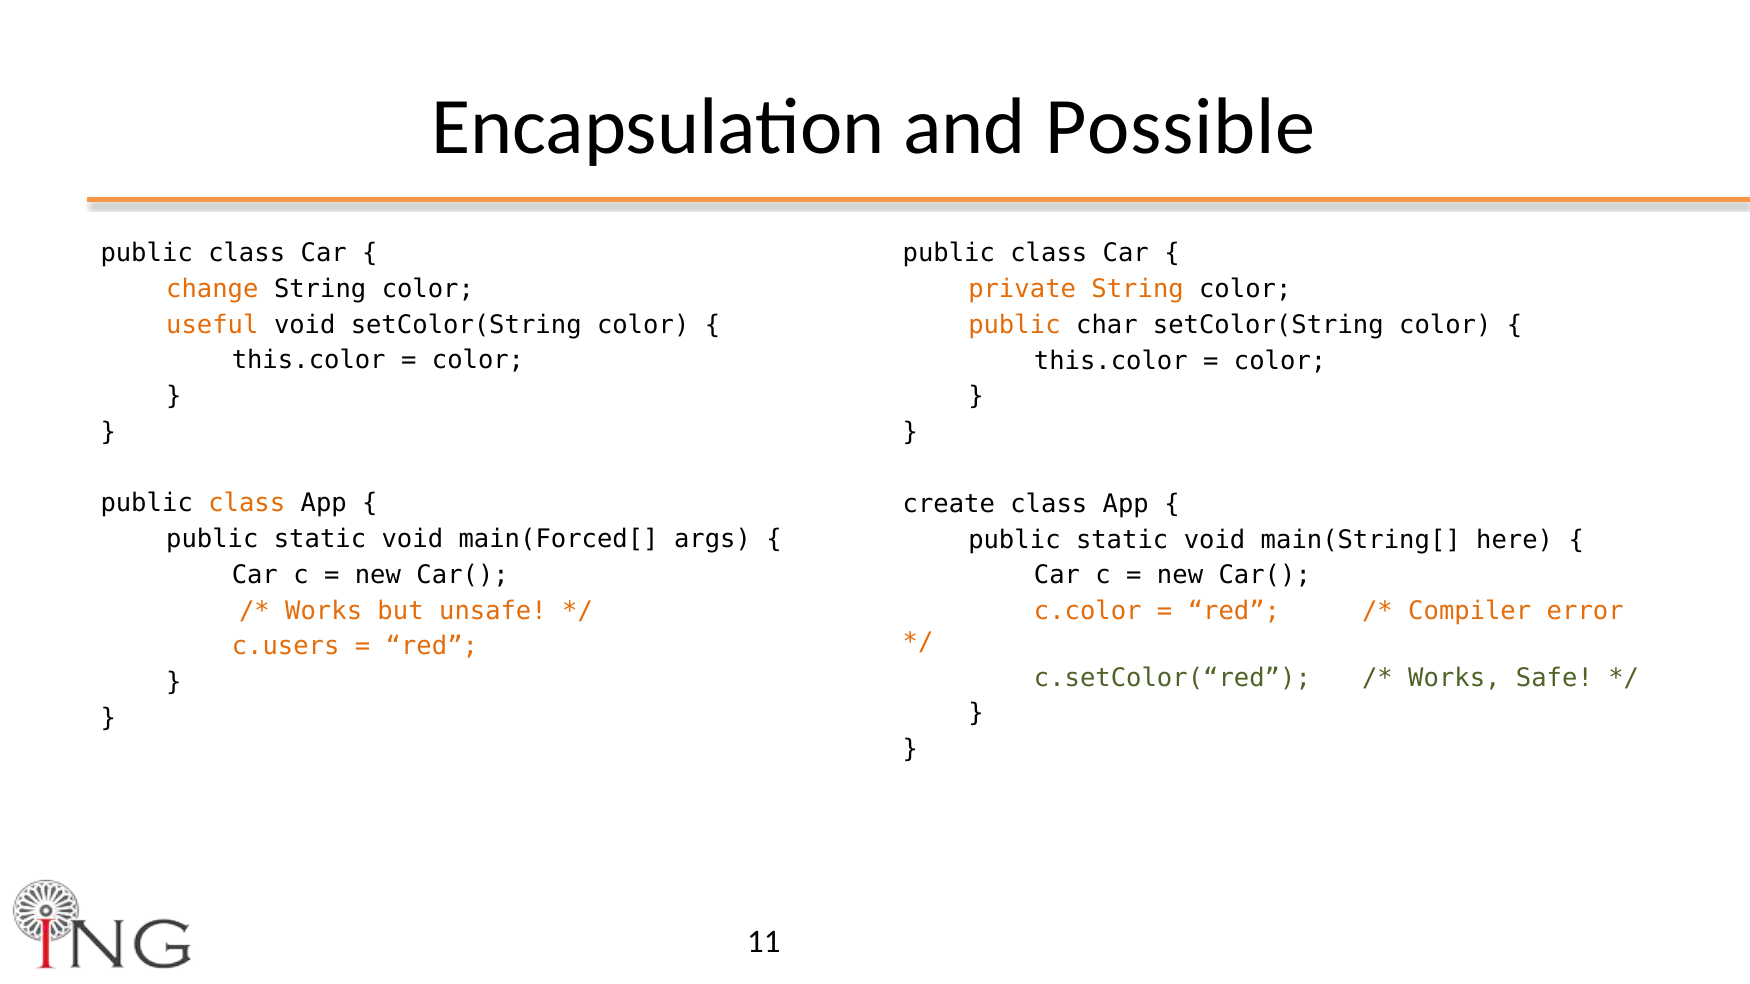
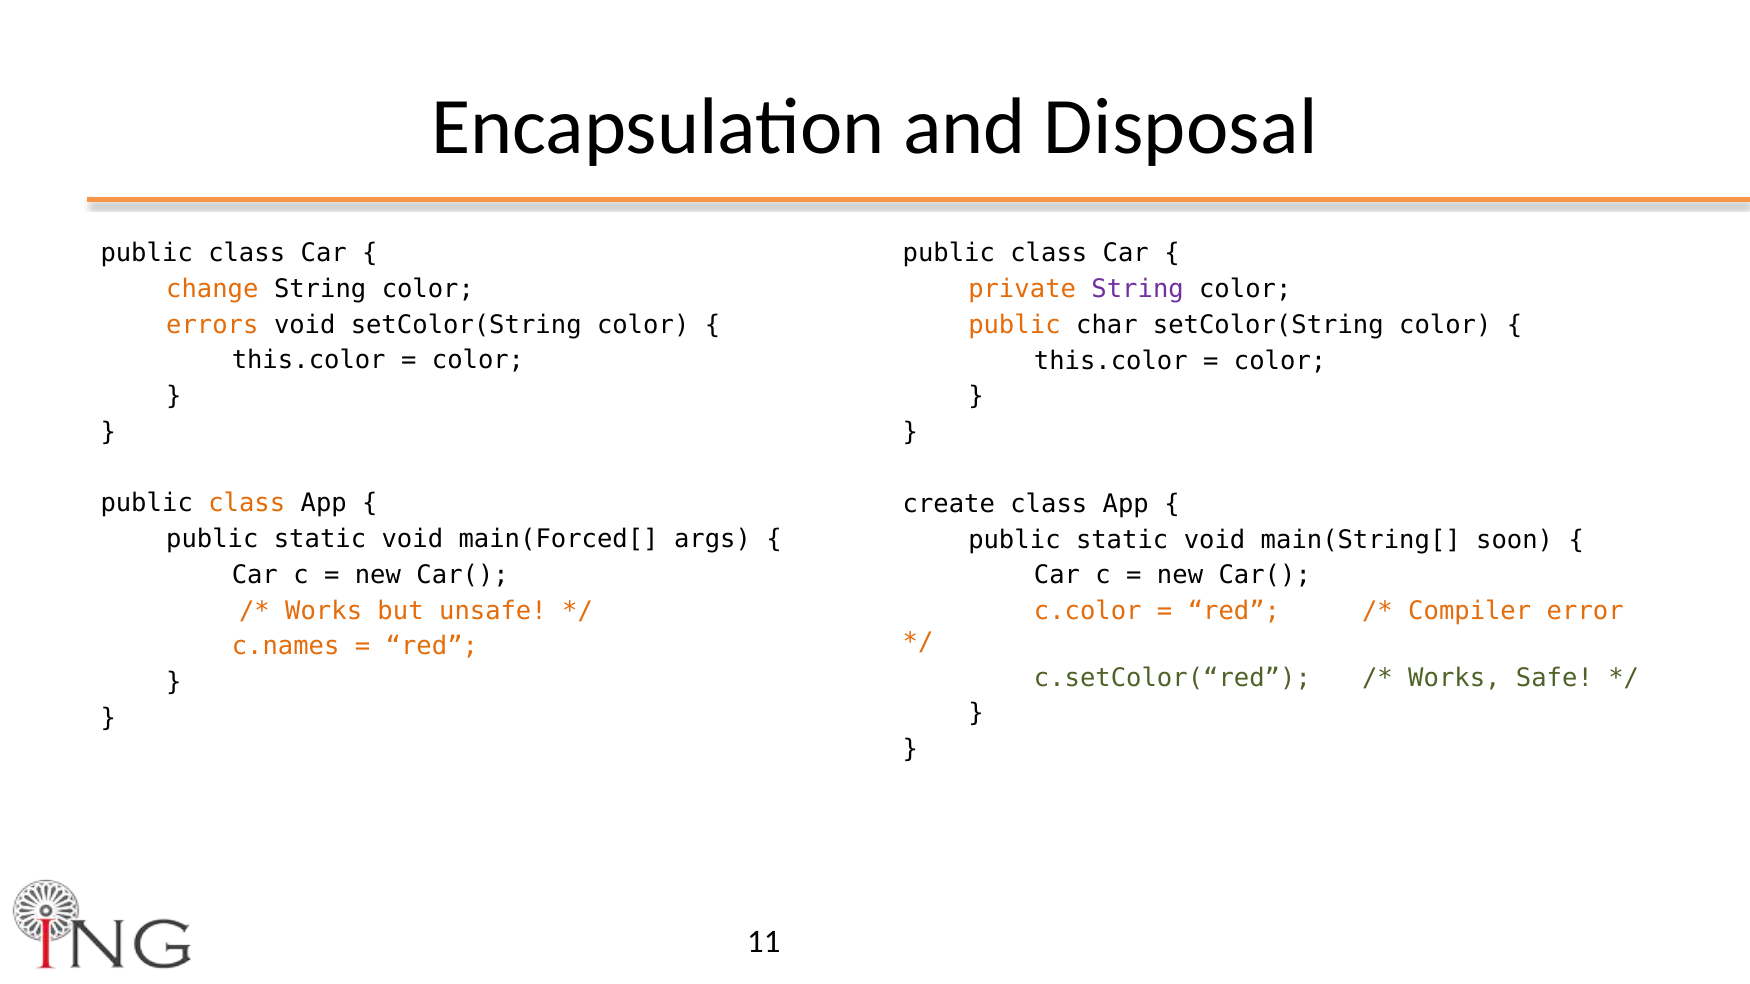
Possible: Possible -> Disposal (1181, 127)
String colour: orange -> purple (1138, 289)
useful: useful -> errors (212, 325)
here: here -> soon (1515, 540)
c.users: c.users -> c.names (286, 647)
